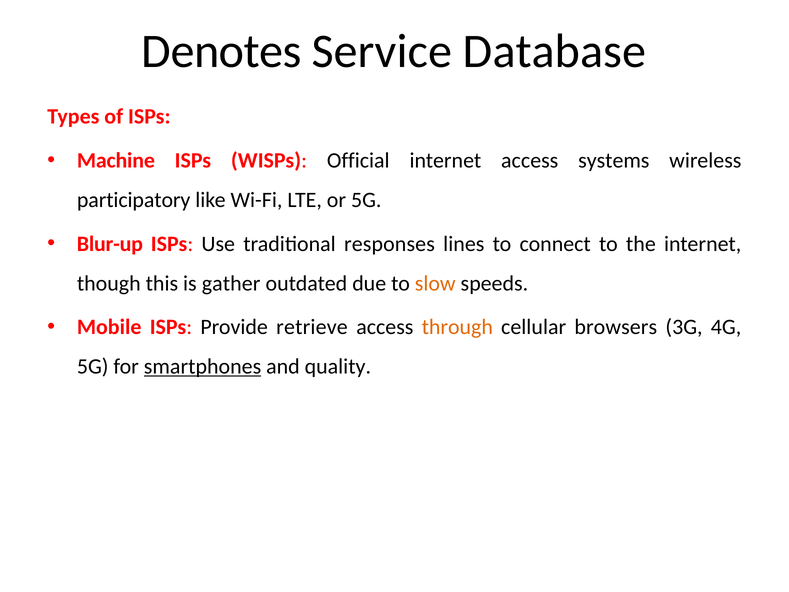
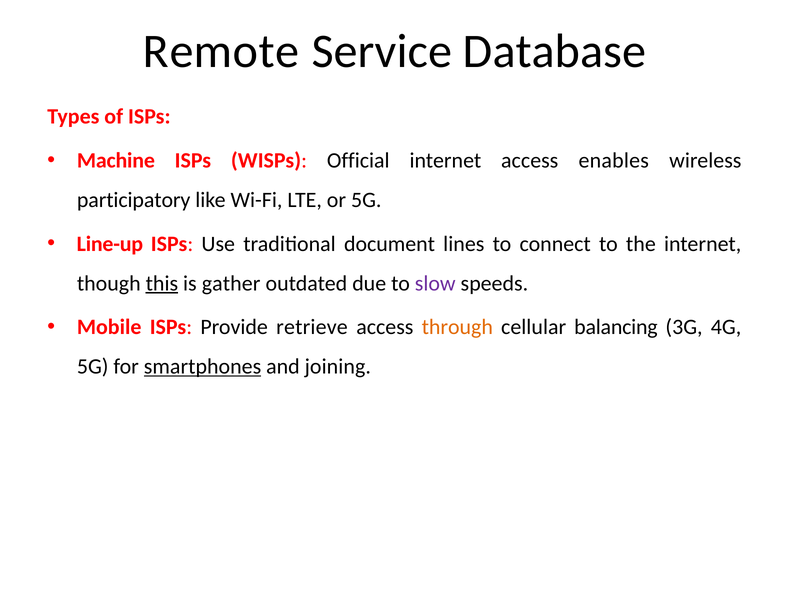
Denotes: Denotes -> Remote (221, 51)
systems: systems -> enables (614, 160)
Blur-up: Blur-up -> Line-up (110, 244)
responses: responses -> document (390, 244)
this underline: none -> present (162, 283)
slow colour: orange -> purple (435, 283)
browsers: browsers -> balancing (616, 327)
quality: quality -> joining (338, 366)
